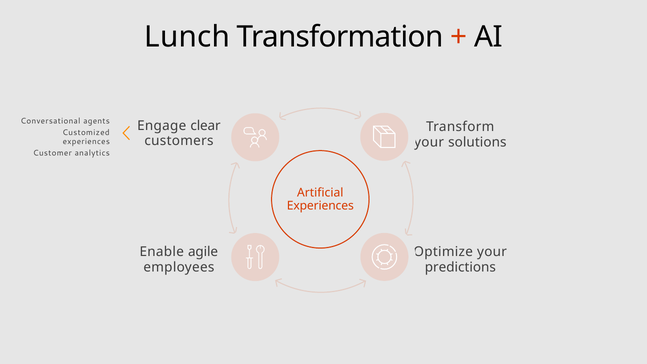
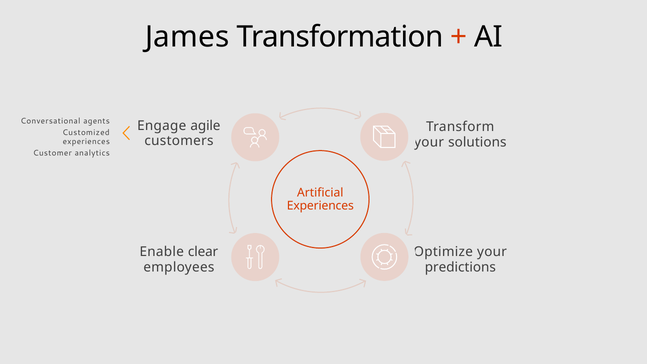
Lunch: Lunch -> James (187, 37)
clear: clear -> agile (205, 126)
agile: agile -> clear (203, 252)
